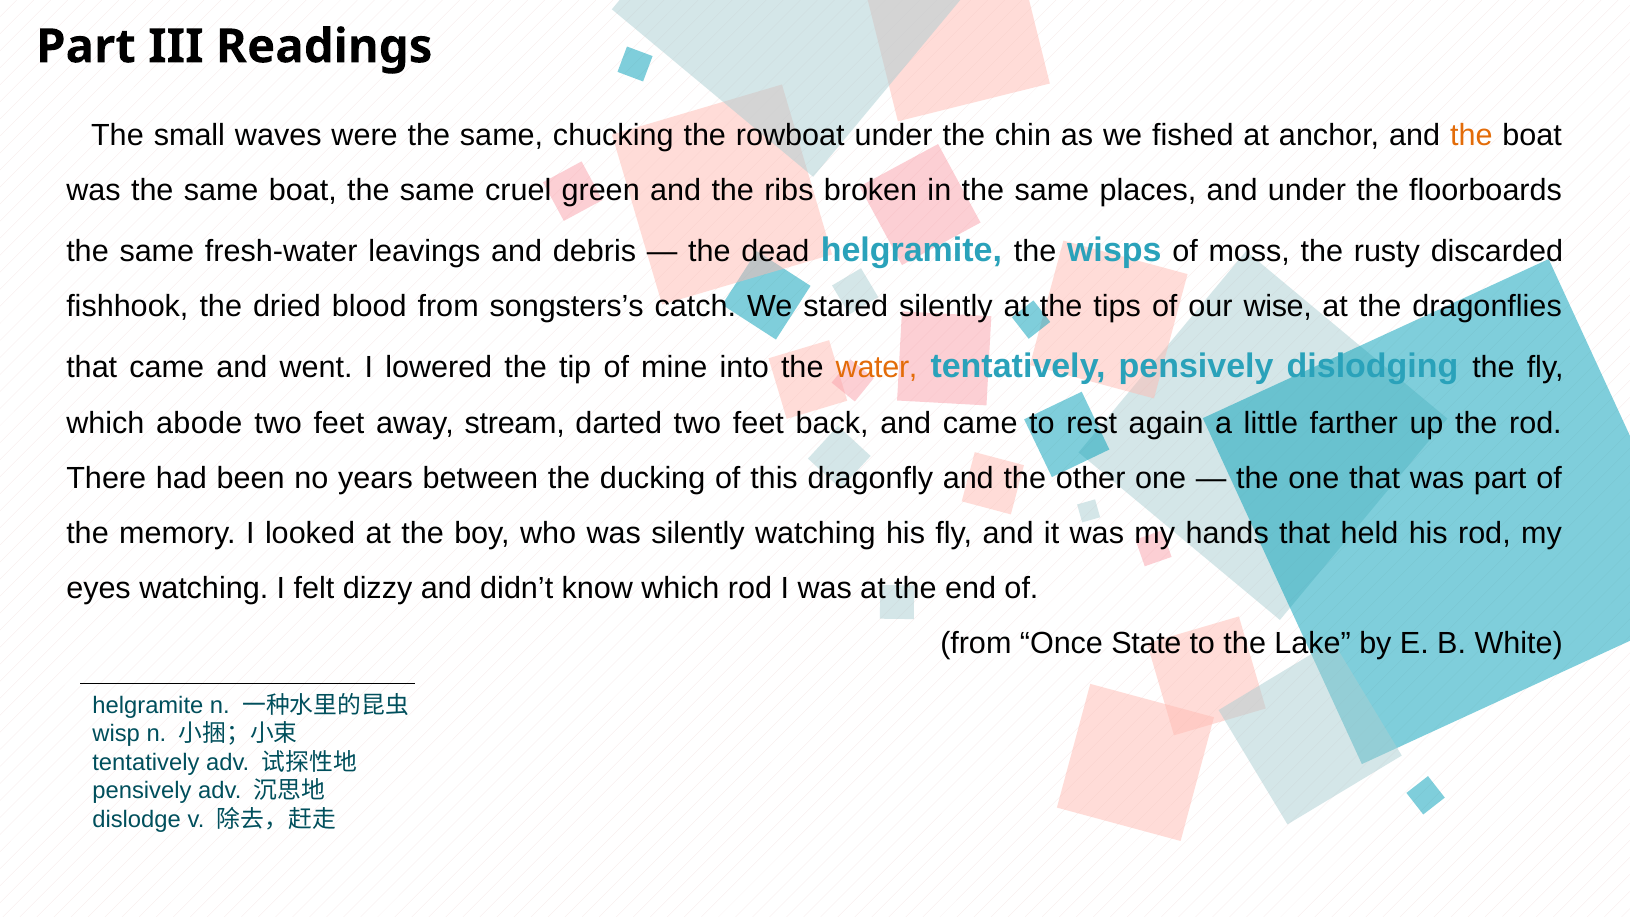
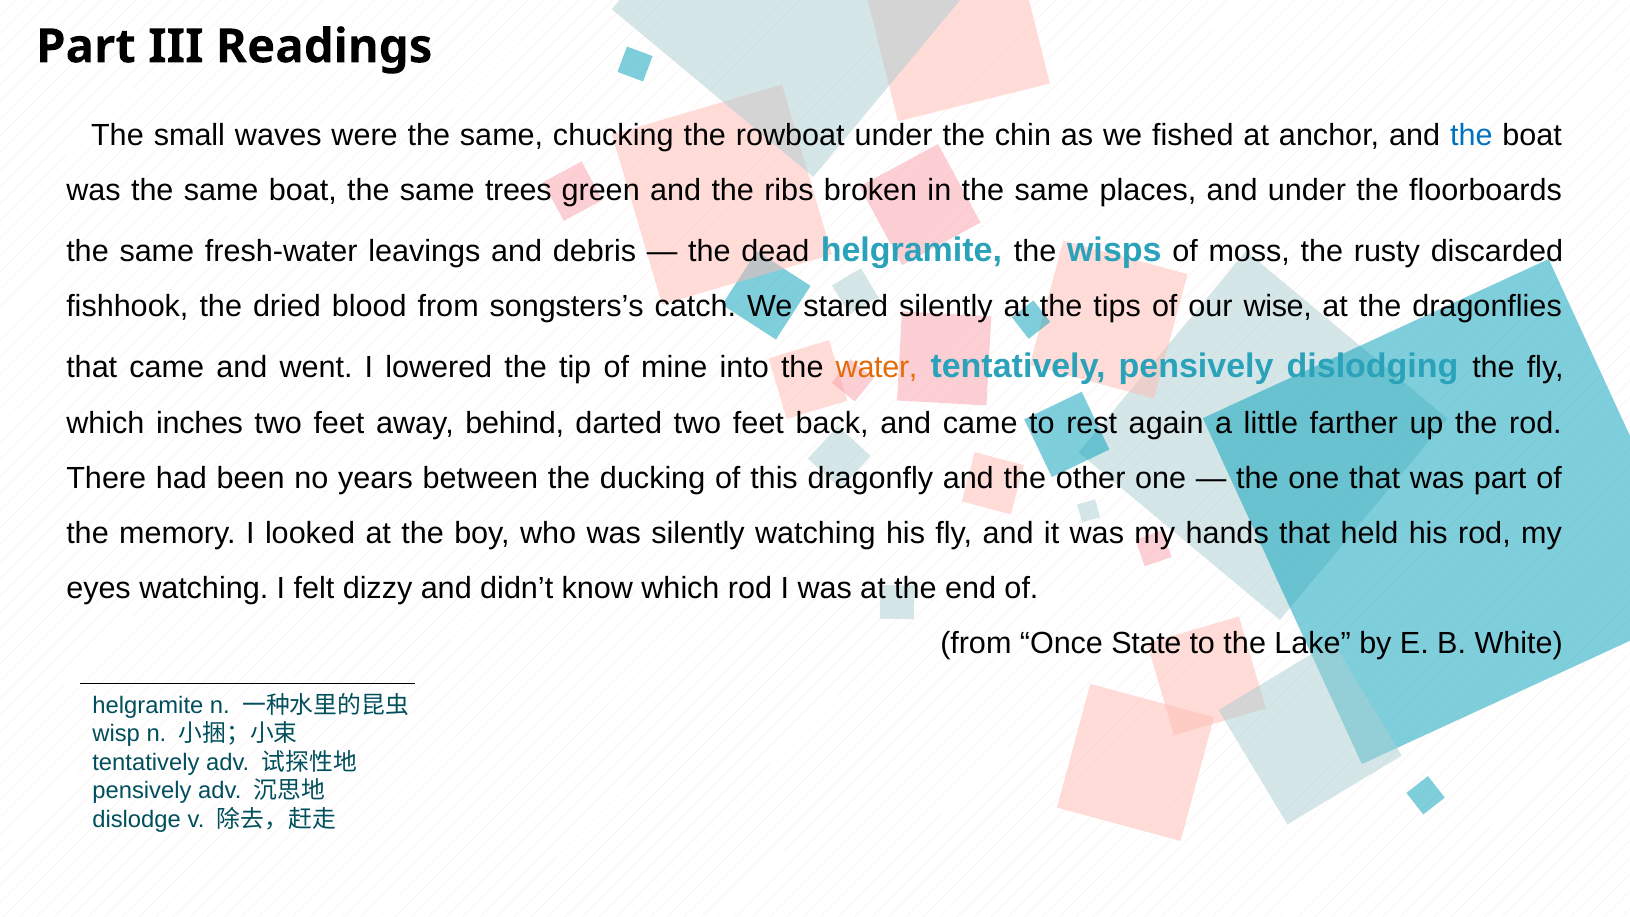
the colour: orange -> blue (1471, 136)
cruel: cruel -> trees (518, 191)
abode: abode -> inches (200, 423)
stream: stream -> behind (515, 423)
